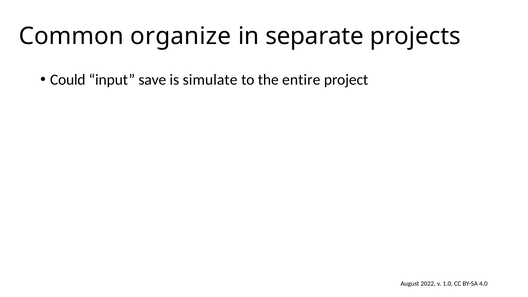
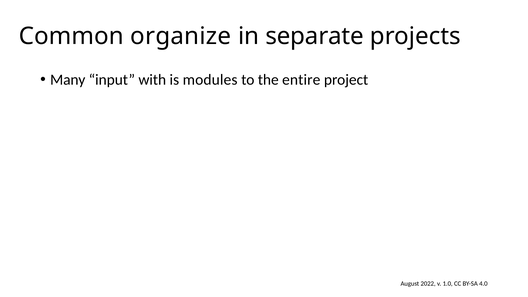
Could: Could -> Many (68, 80)
save: save -> with (152, 80)
simulate: simulate -> modules (210, 80)
